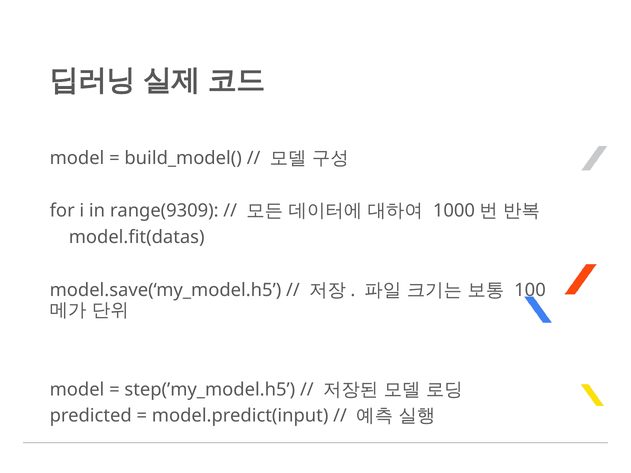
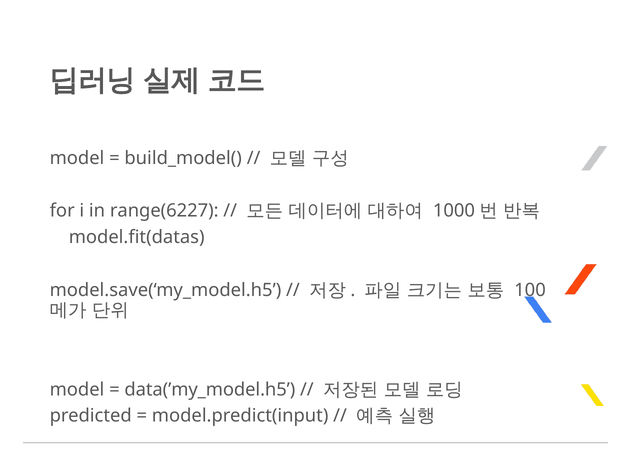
range(9309: range(9309 -> range(6227 (164, 211)
step(’my_model.h5: step(’my_model.h5 -> data(’my_model.h5 (210, 390)
